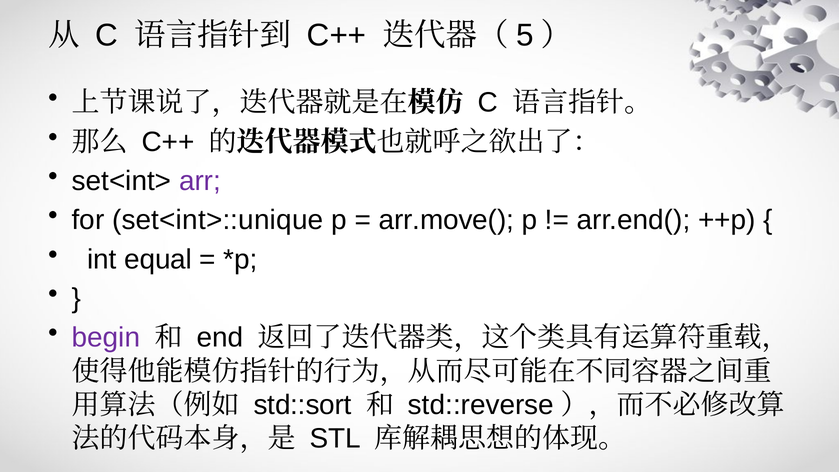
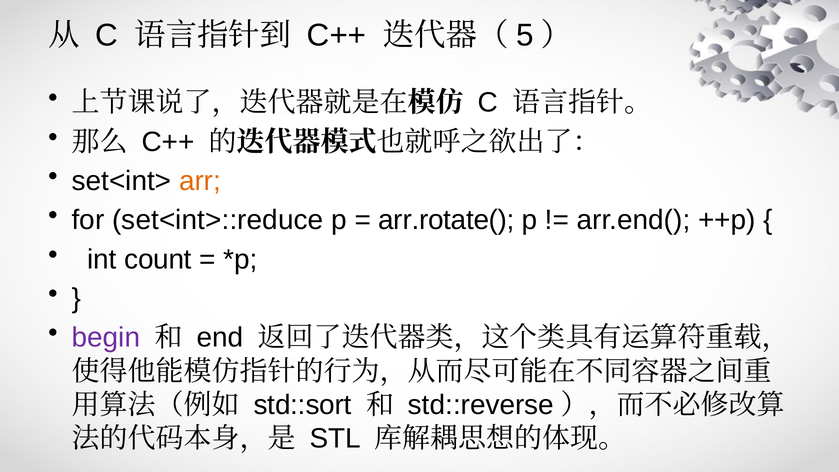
arr colour: purple -> orange (200, 181)
set<int>::unique: set<int>::unique -> set<int>::reduce (218, 220)
arr.move(: arr.move( -> arr.rotate( (446, 220)
equal: equal -> count (158, 259)
